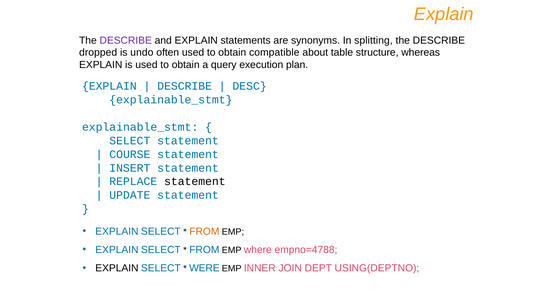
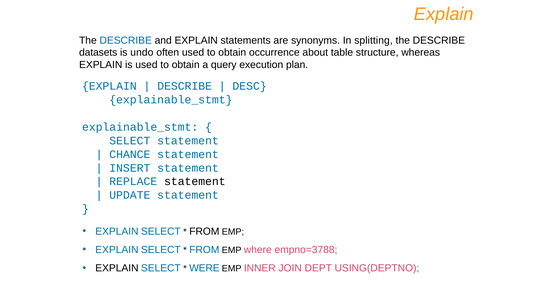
DESCRIBE colour: purple -> blue (126, 40)
dropped: dropped -> datasets (98, 53)
compatible: compatible -> occurrence (274, 53)
COURSE: COURSE -> CHANCE (130, 154)
FROM colour: orange -> black (204, 231)
empno=4788: empno=4788 -> empno=3788 (306, 250)
